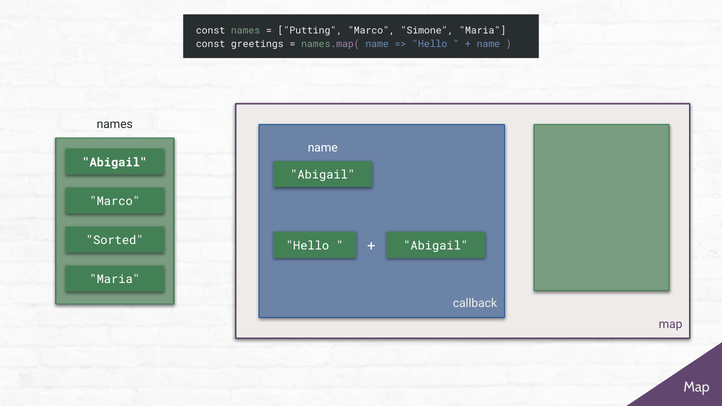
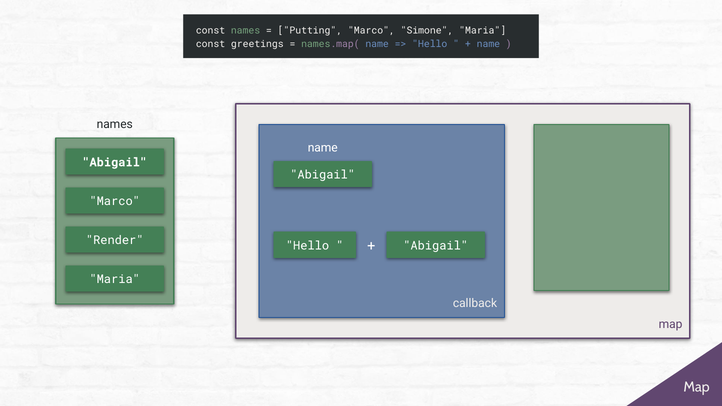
Sorted: Sorted -> Render (115, 240)
